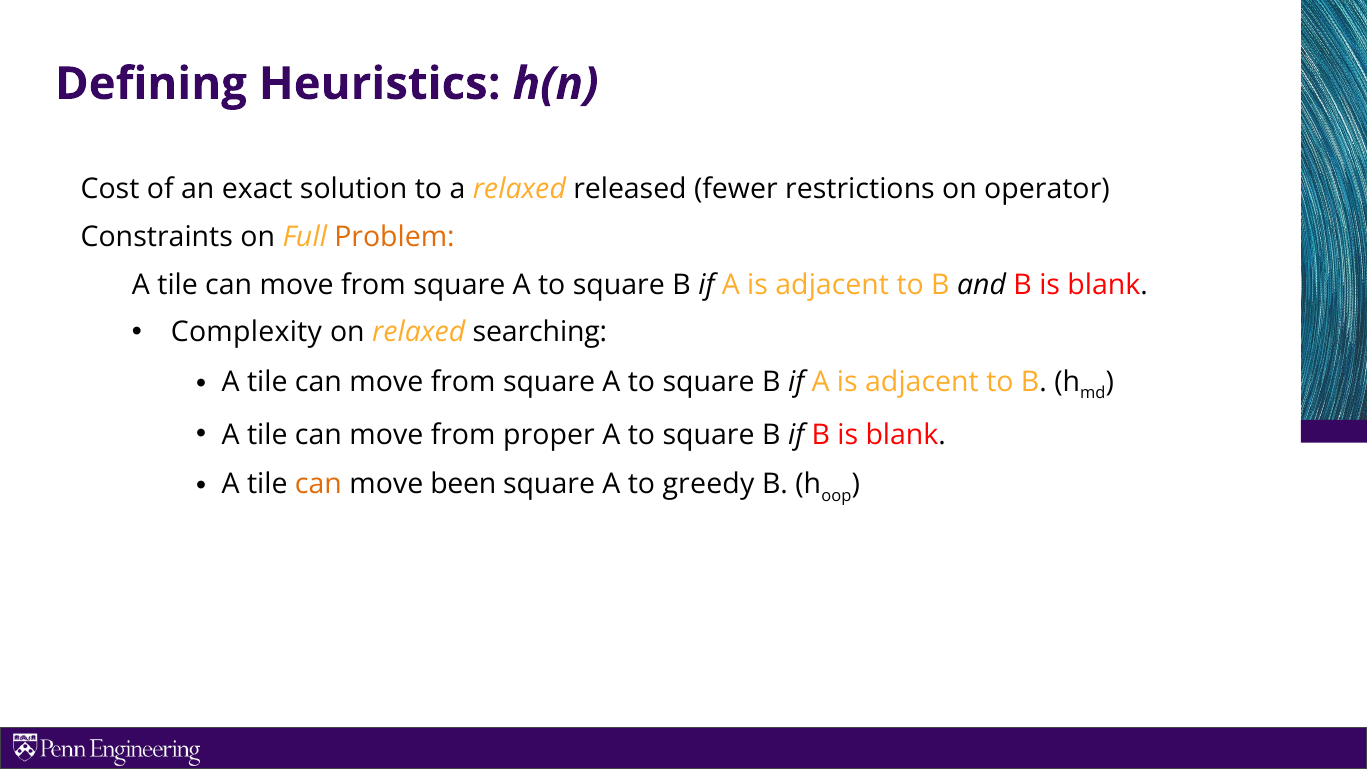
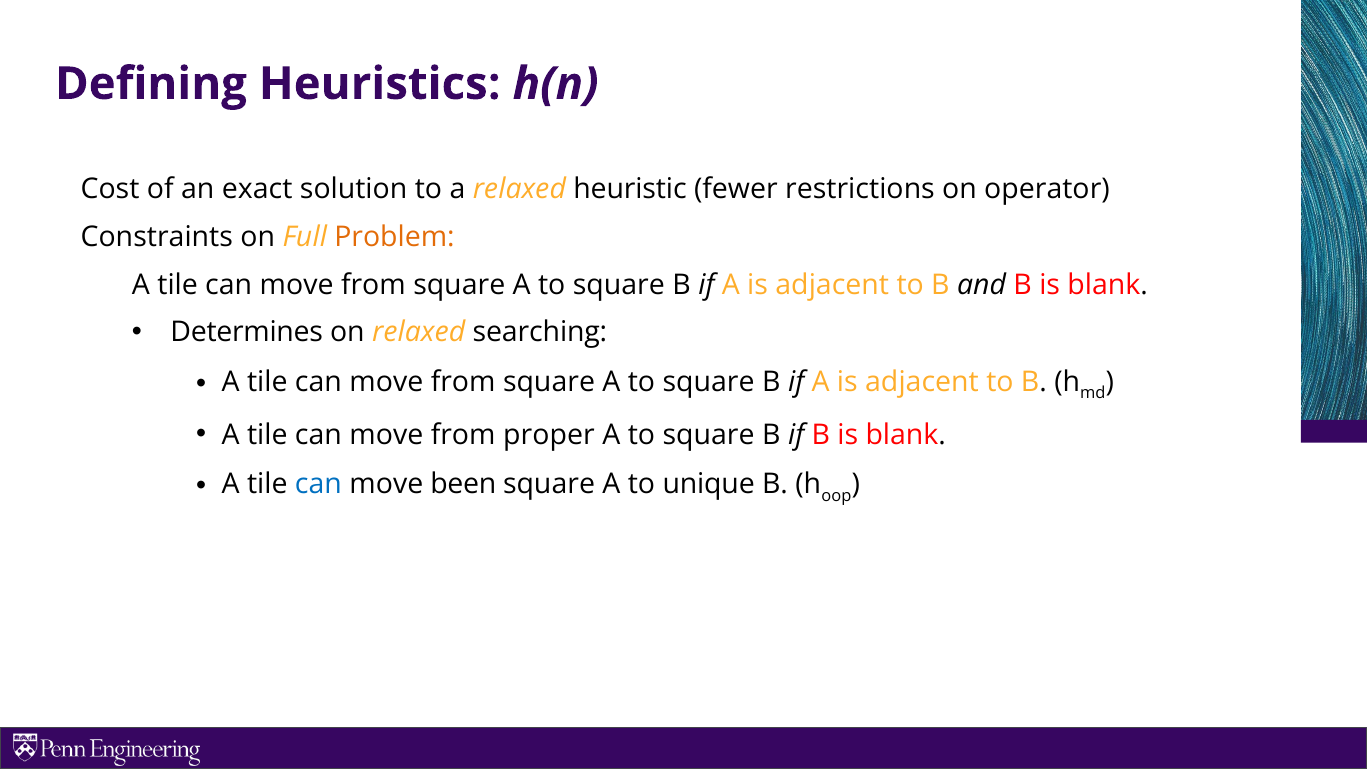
released: released -> heuristic (630, 189)
Complexity: Complexity -> Determines (247, 333)
can colour: orange -> blue (318, 485)
greedy: greedy -> unique (709, 485)
